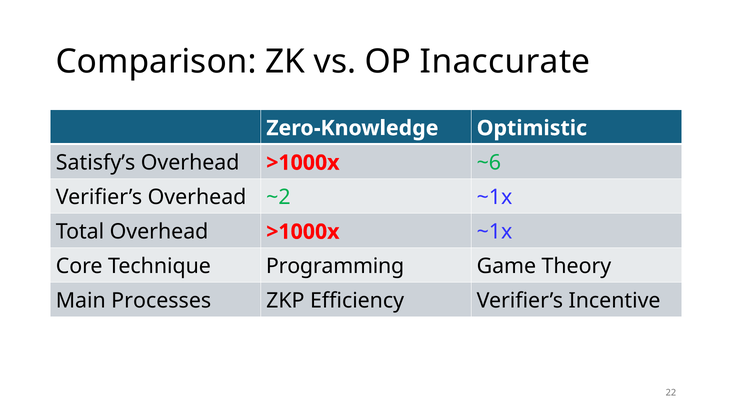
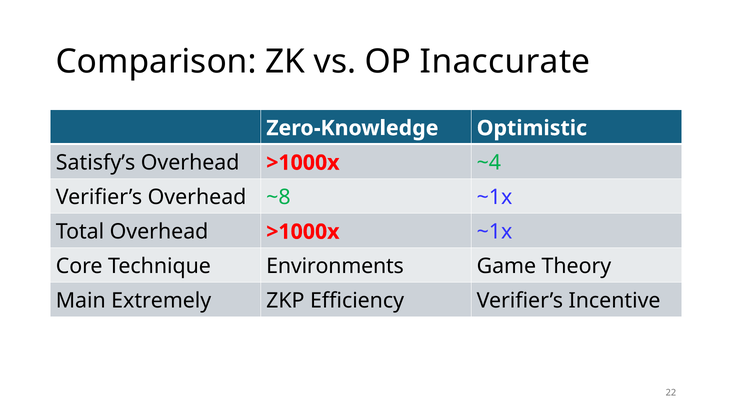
~6: ~6 -> ~4 (489, 163)
~2: ~2 -> ~8 (278, 197)
Programming: Programming -> Environments (335, 266)
Processes: Processes -> Extremely (161, 301)
